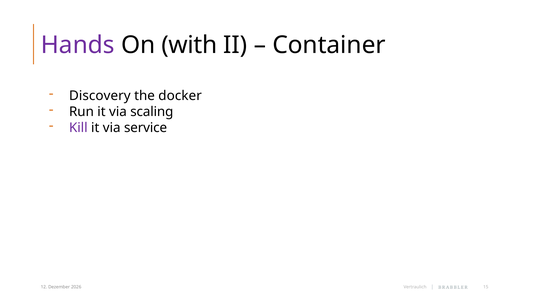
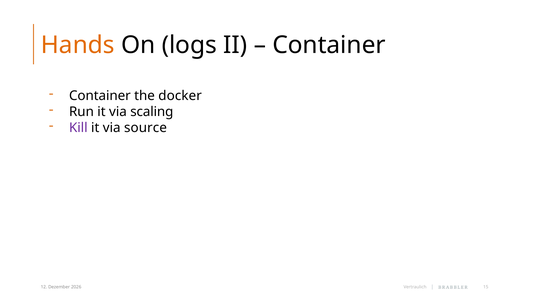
Hands colour: purple -> orange (78, 45)
with: with -> logs (189, 45)
Discovery: Discovery -> Container (100, 96)
service: service -> source (145, 128)
